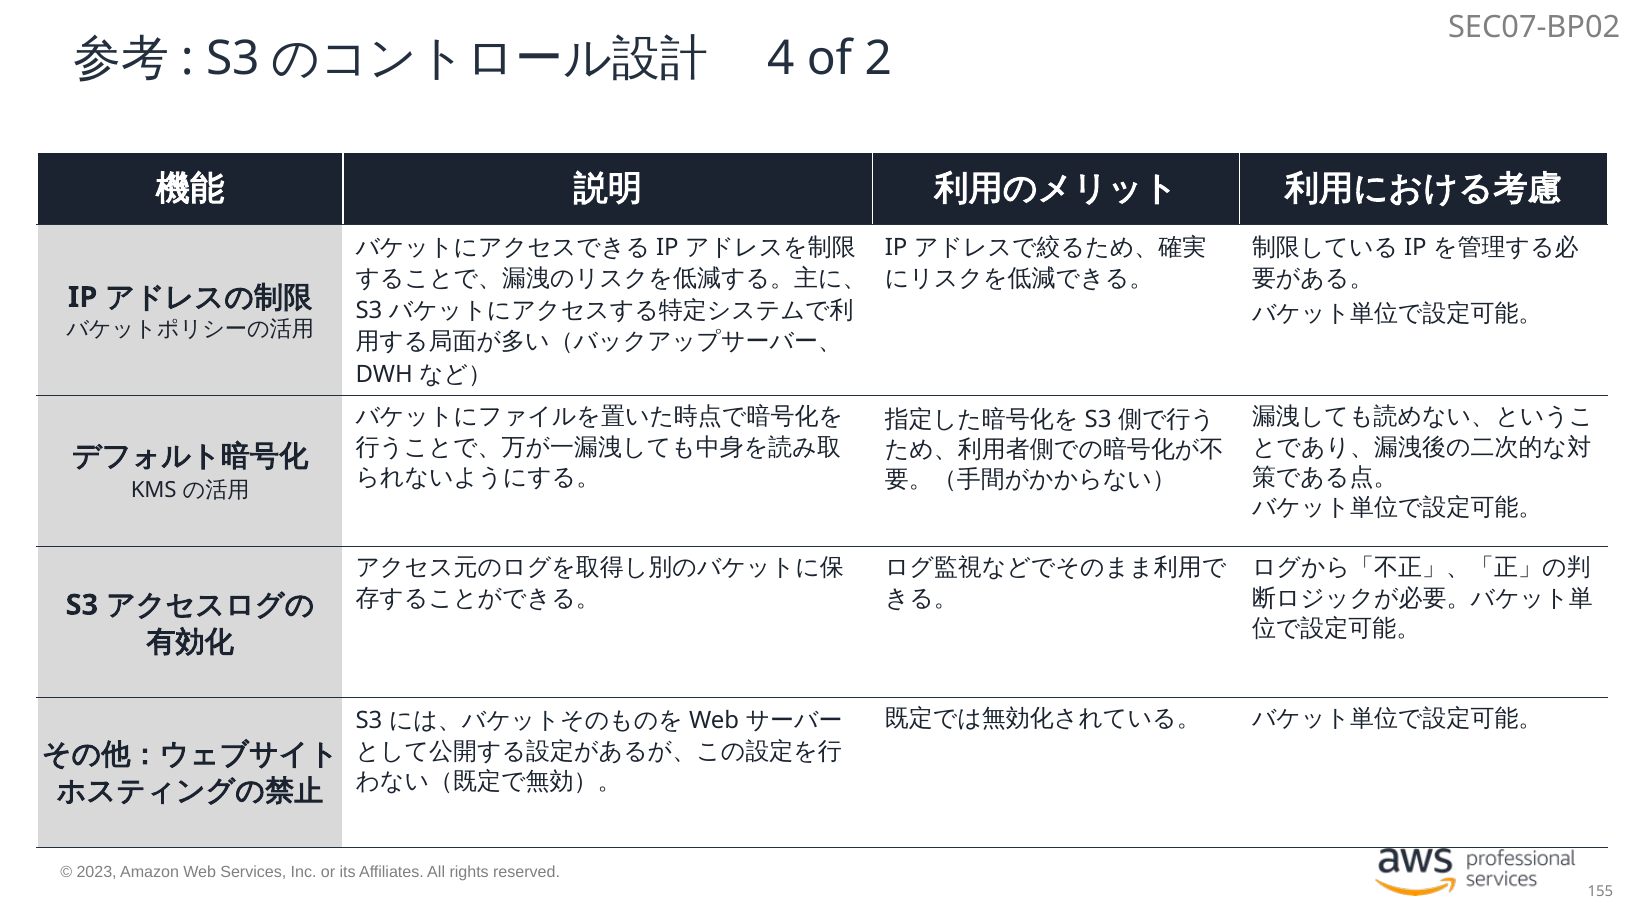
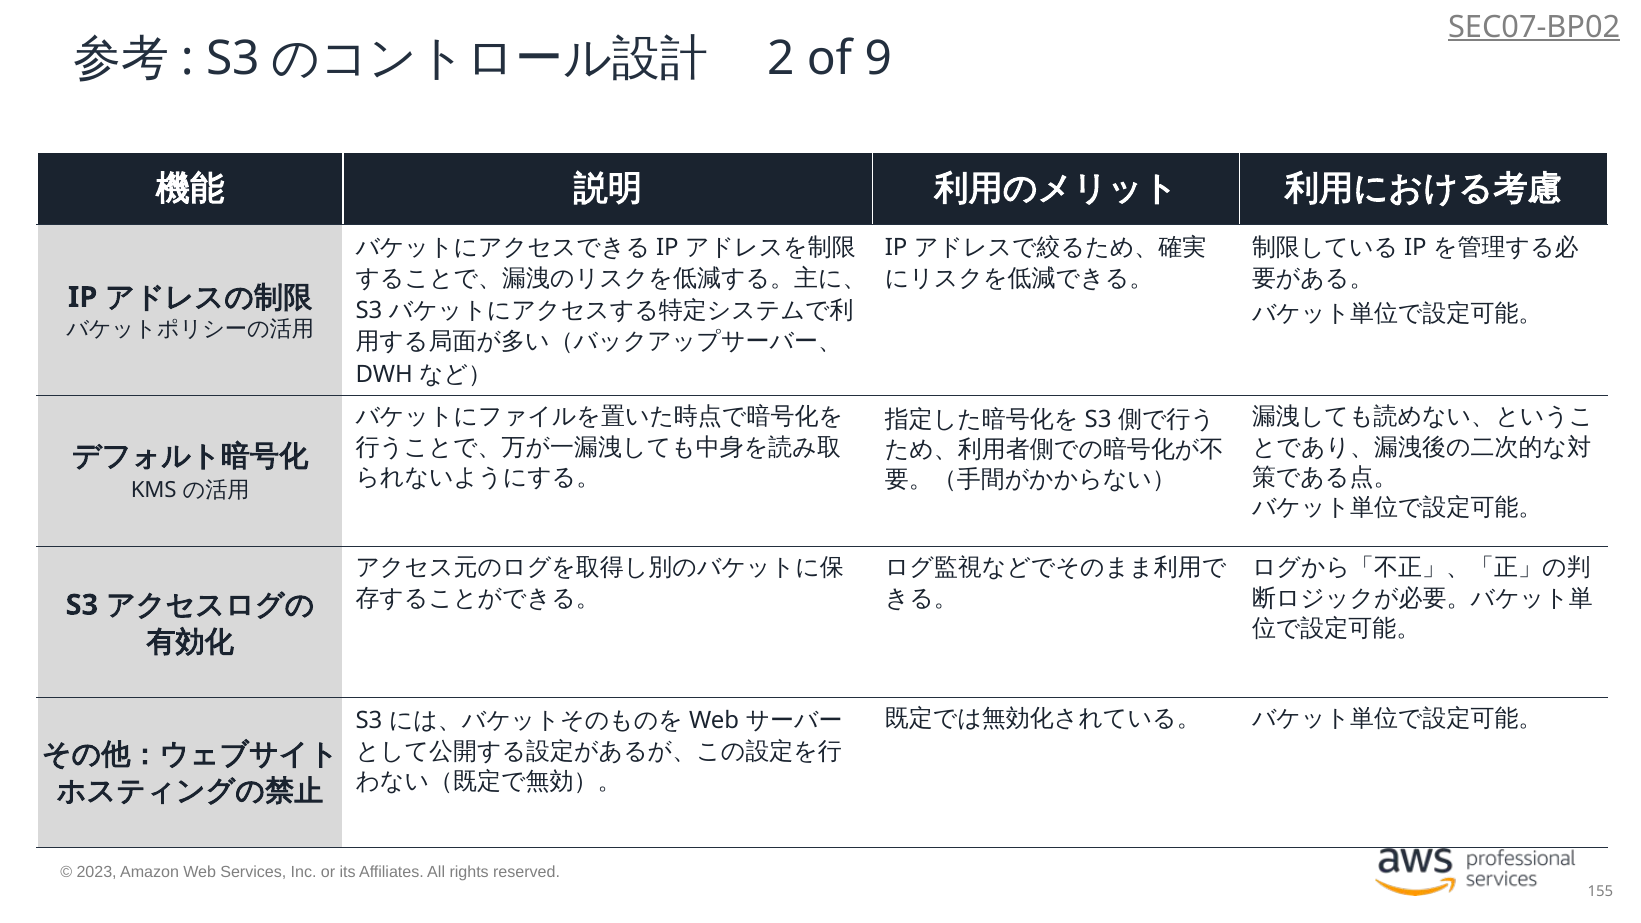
SEC07-BP02 underline: none -> present (1534, 27)
4: 4 -> 2 (781, 59)
2: 2 -> 9 (878, 59)
